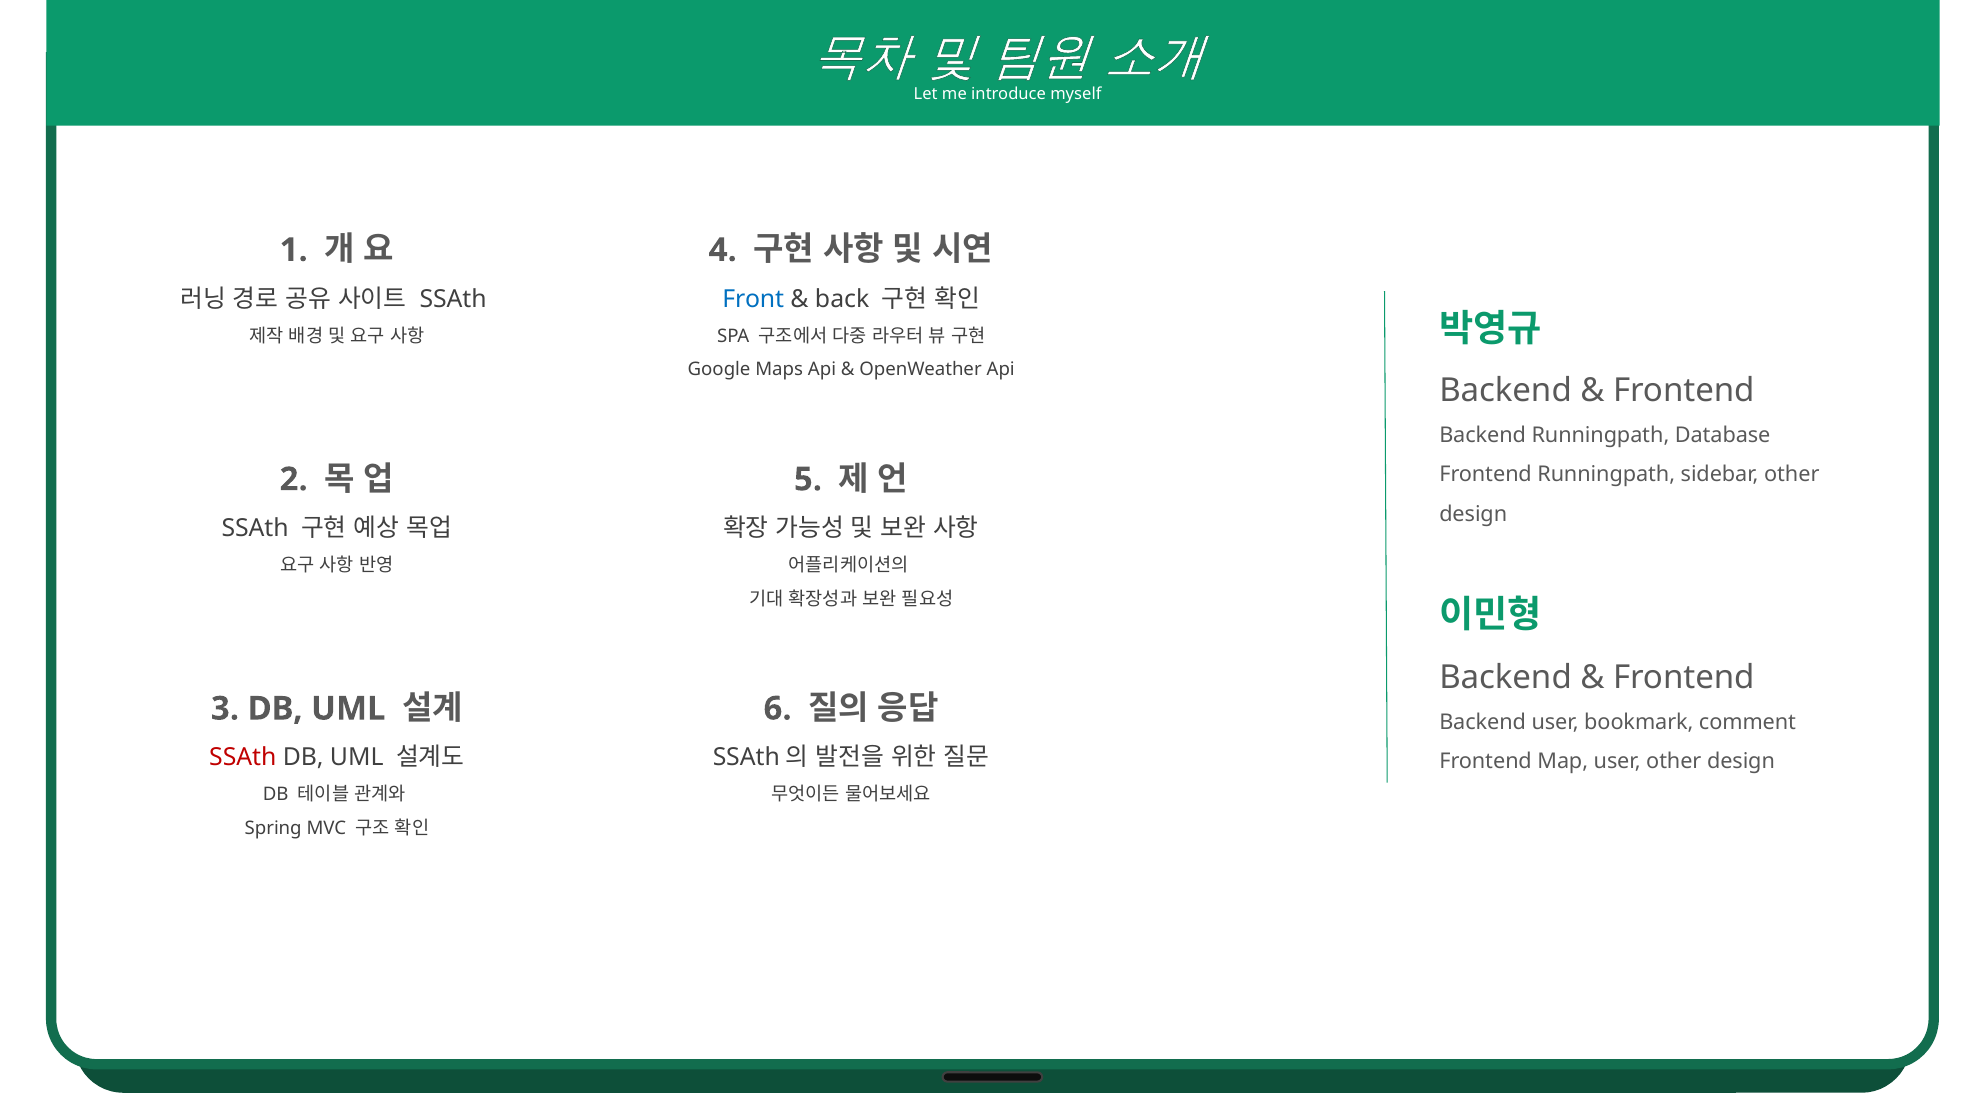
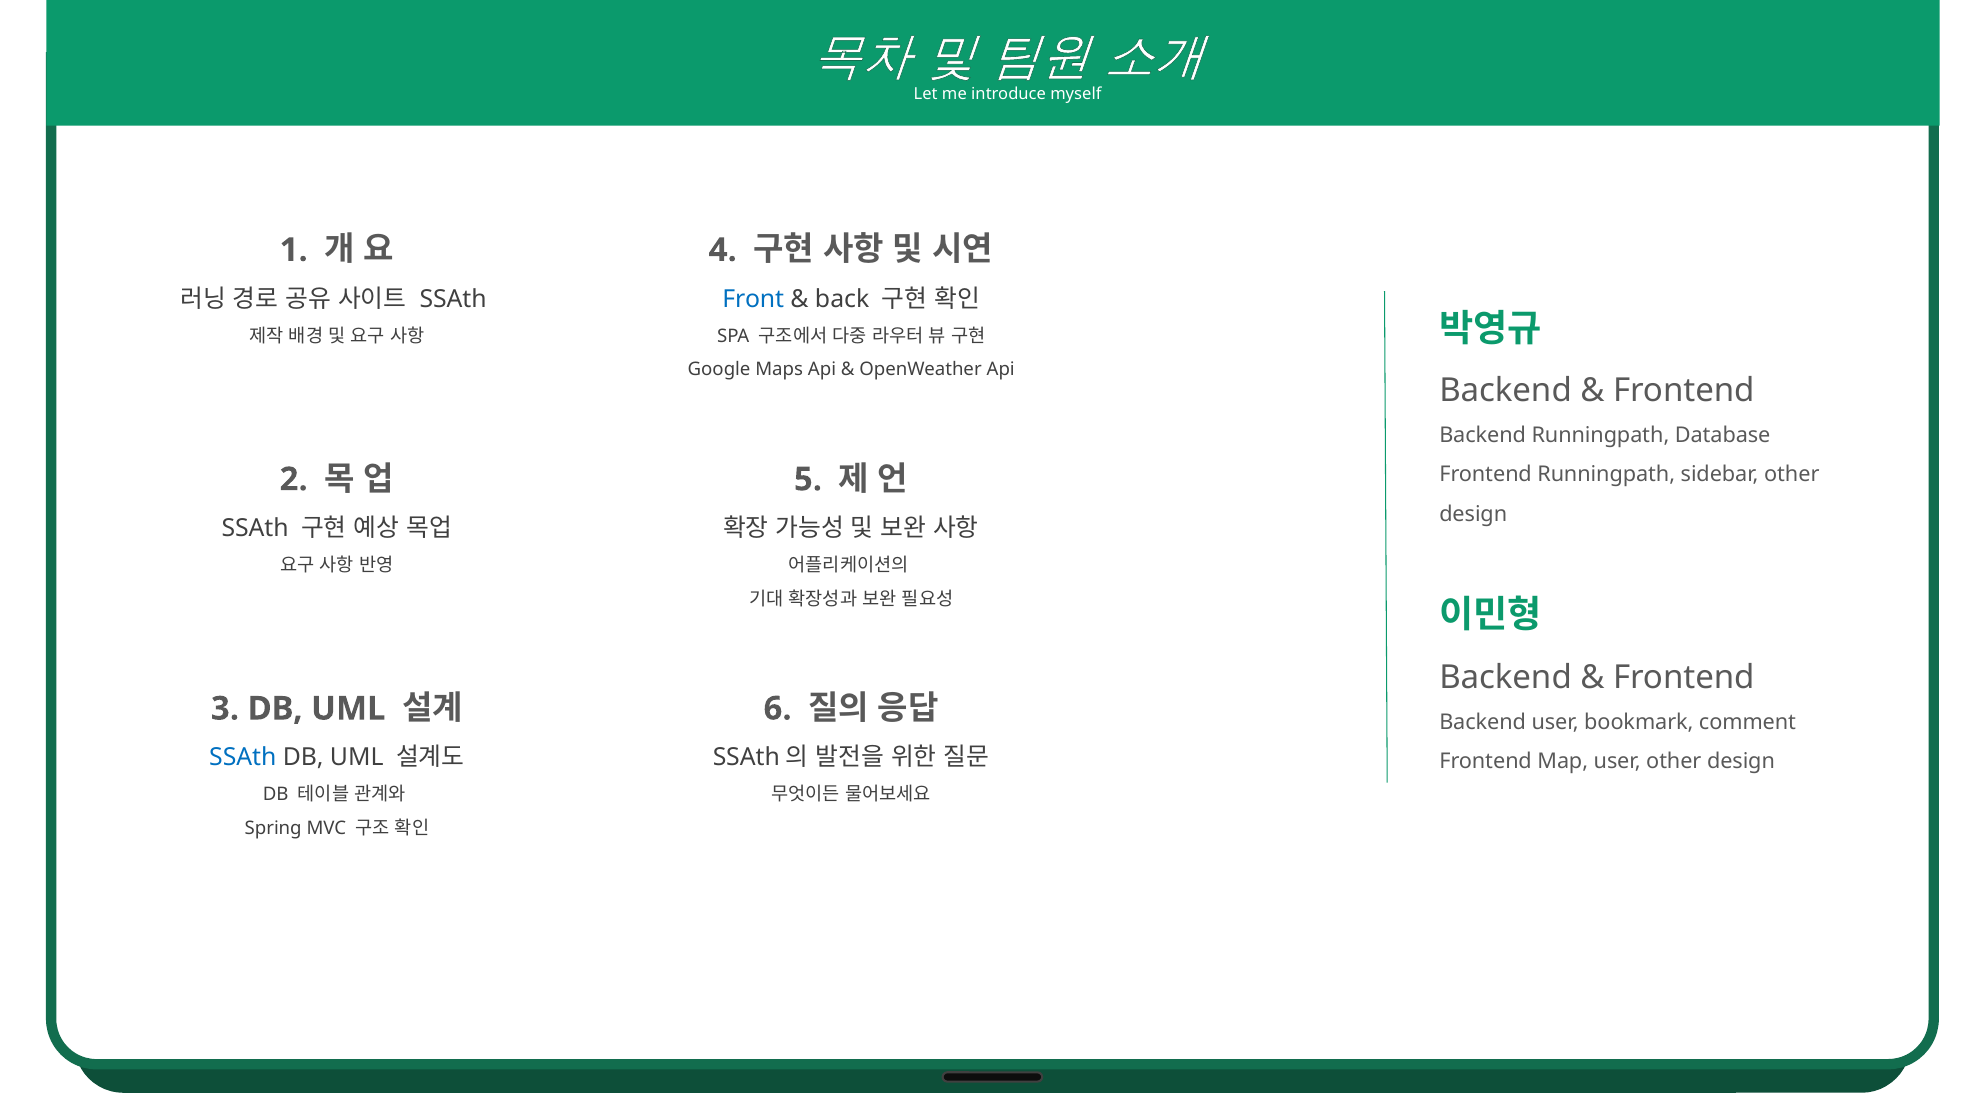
SSAth colour: red -> blue (243, 757)
